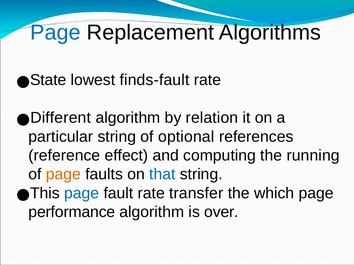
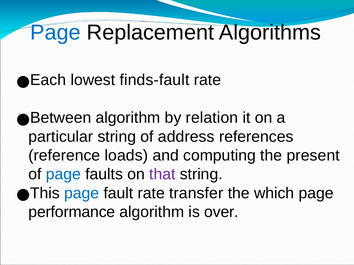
State: State -> Each (48, 80)
Different: Different -> Between (61, 118)
optional: optional -> address (186, 137)
effect: effect -> loads (126, 156)
running: running -> present (313, 156)
page colour: orange -> blue (63, 175)
that colour: blue -> purple (162, 175)
